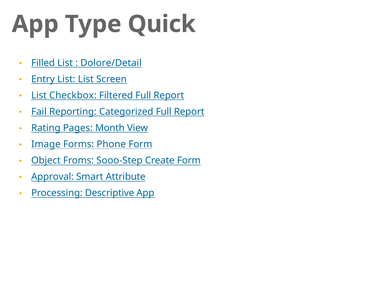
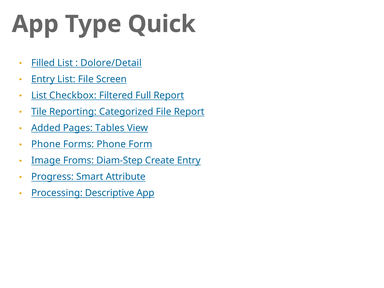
List List: List -> File (86, 79)
Fail: Fail -> Tile (39, 112)
Categorized Full: Full -> File (164, 112)
Rating: Rating -> Added (46, 128)
Month: Month -> Tables (110, 128)
Image: Image -> Phone (46, 144)
Object: Object -> Image (46, 161)
Sooo-Step: Sooo-Step -> Diam-Step (119, 161)
Create Form: Form -> Entry (189, 161)
Approval: Approval -> Progress (52, 177)
